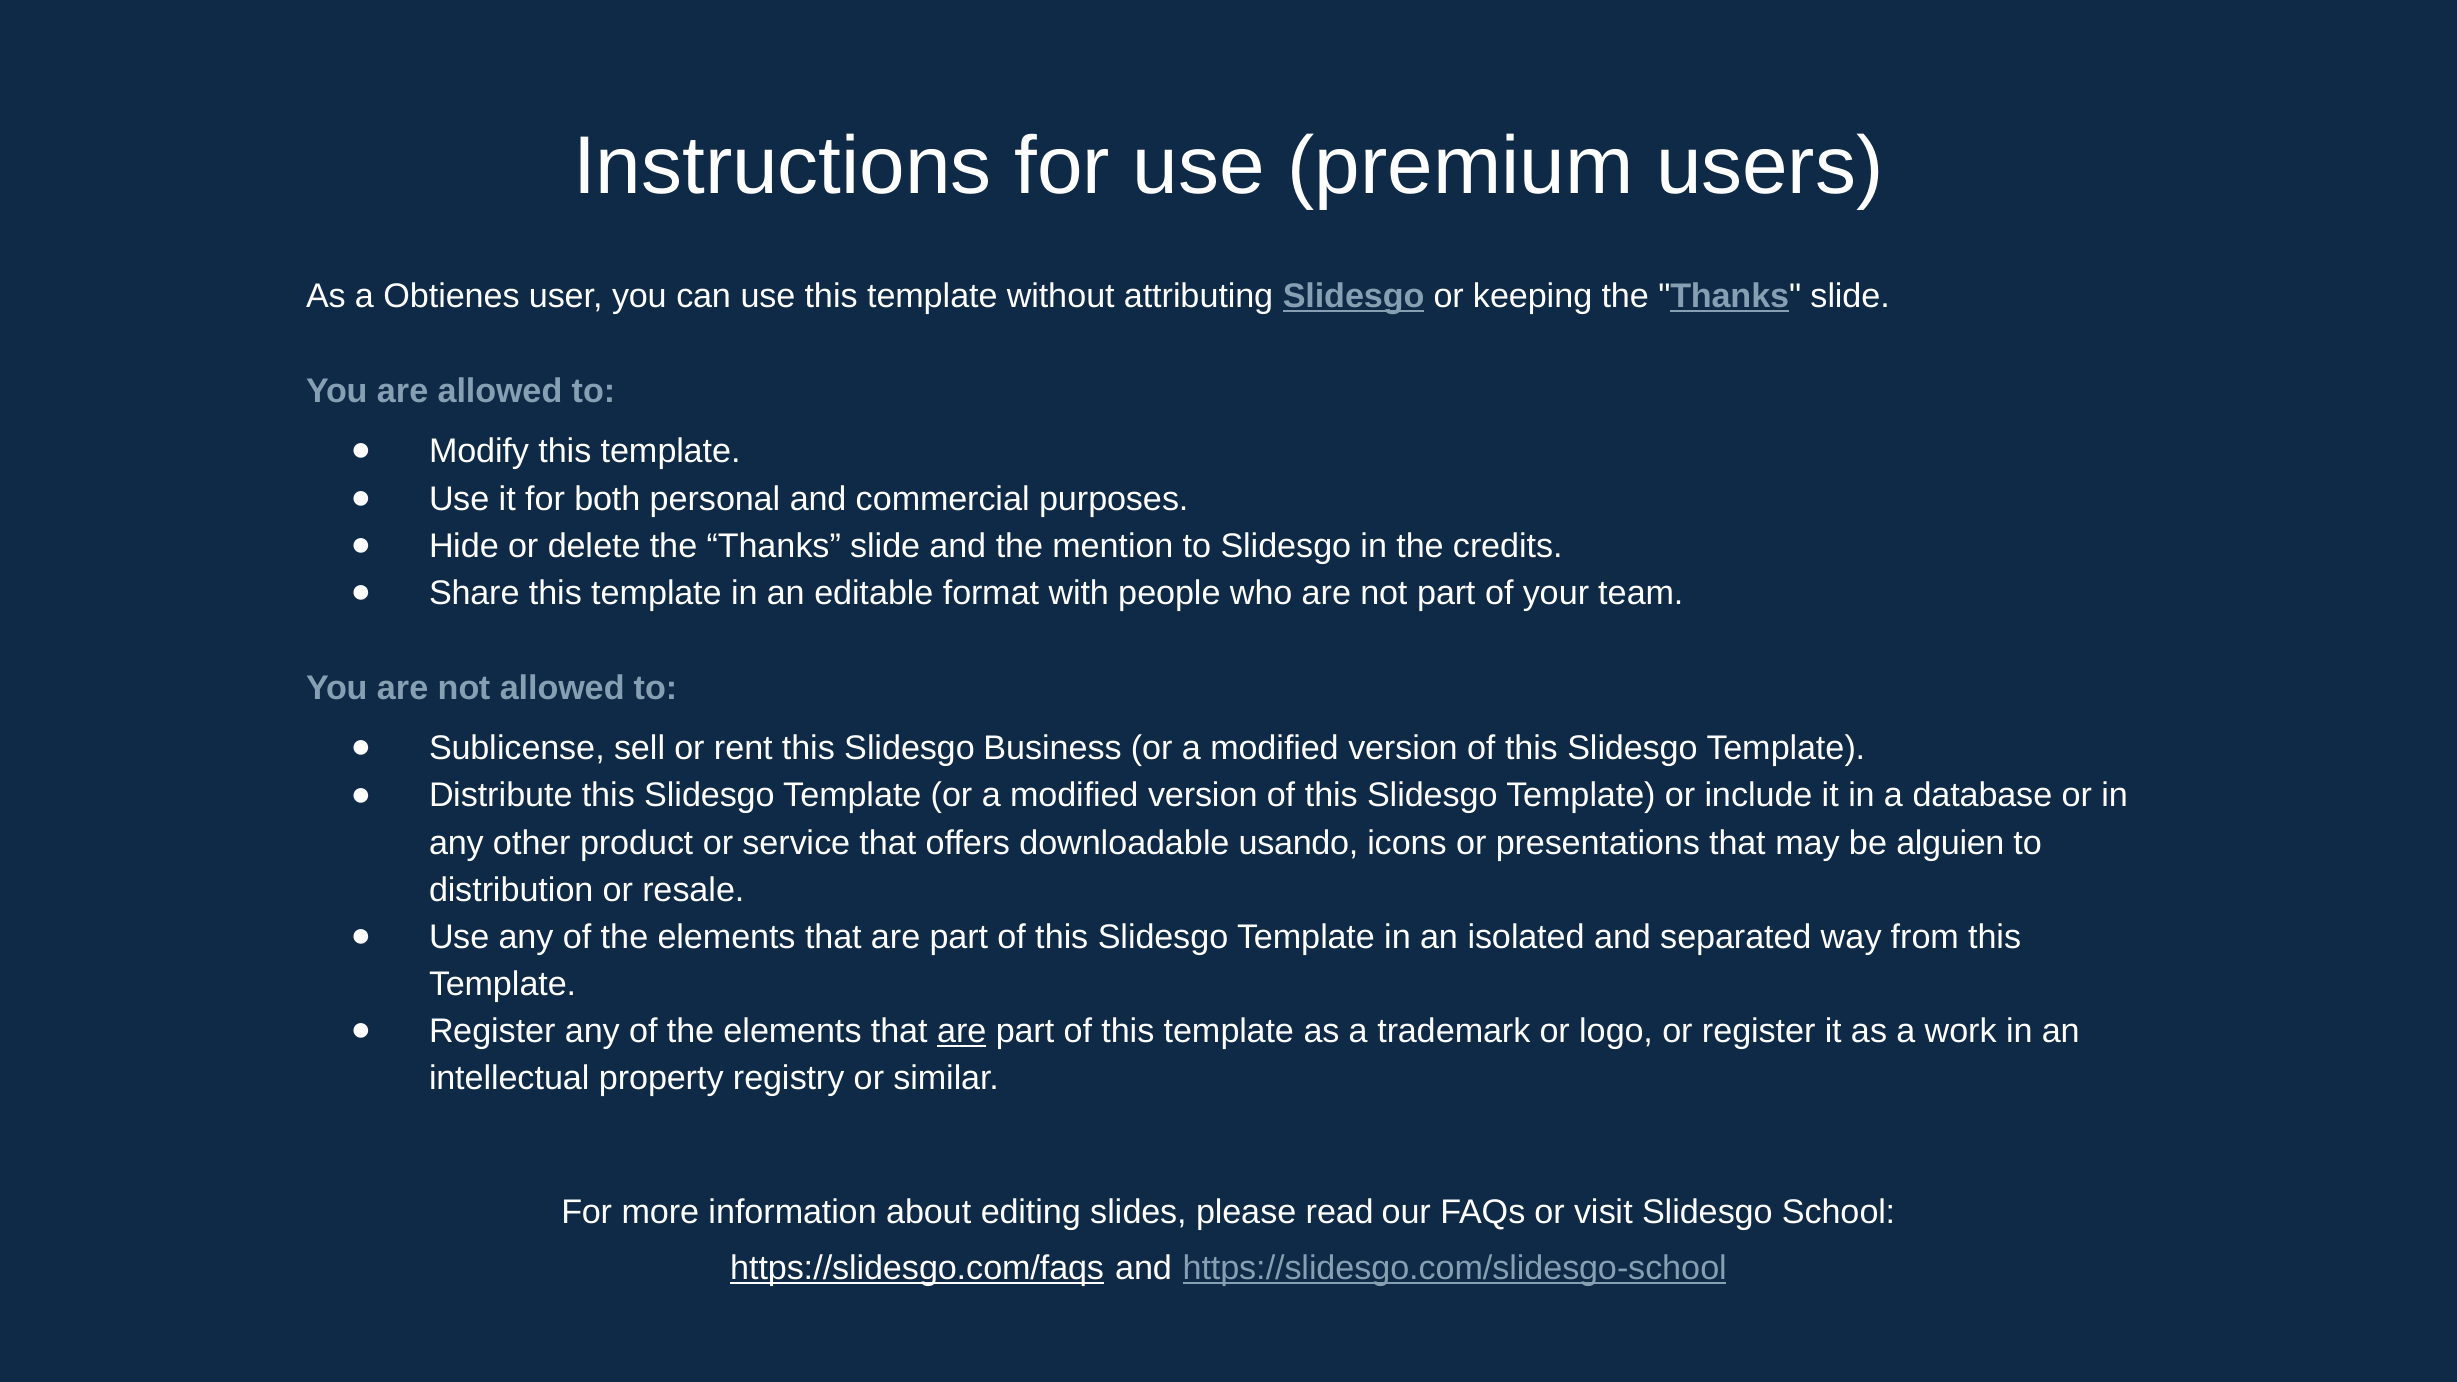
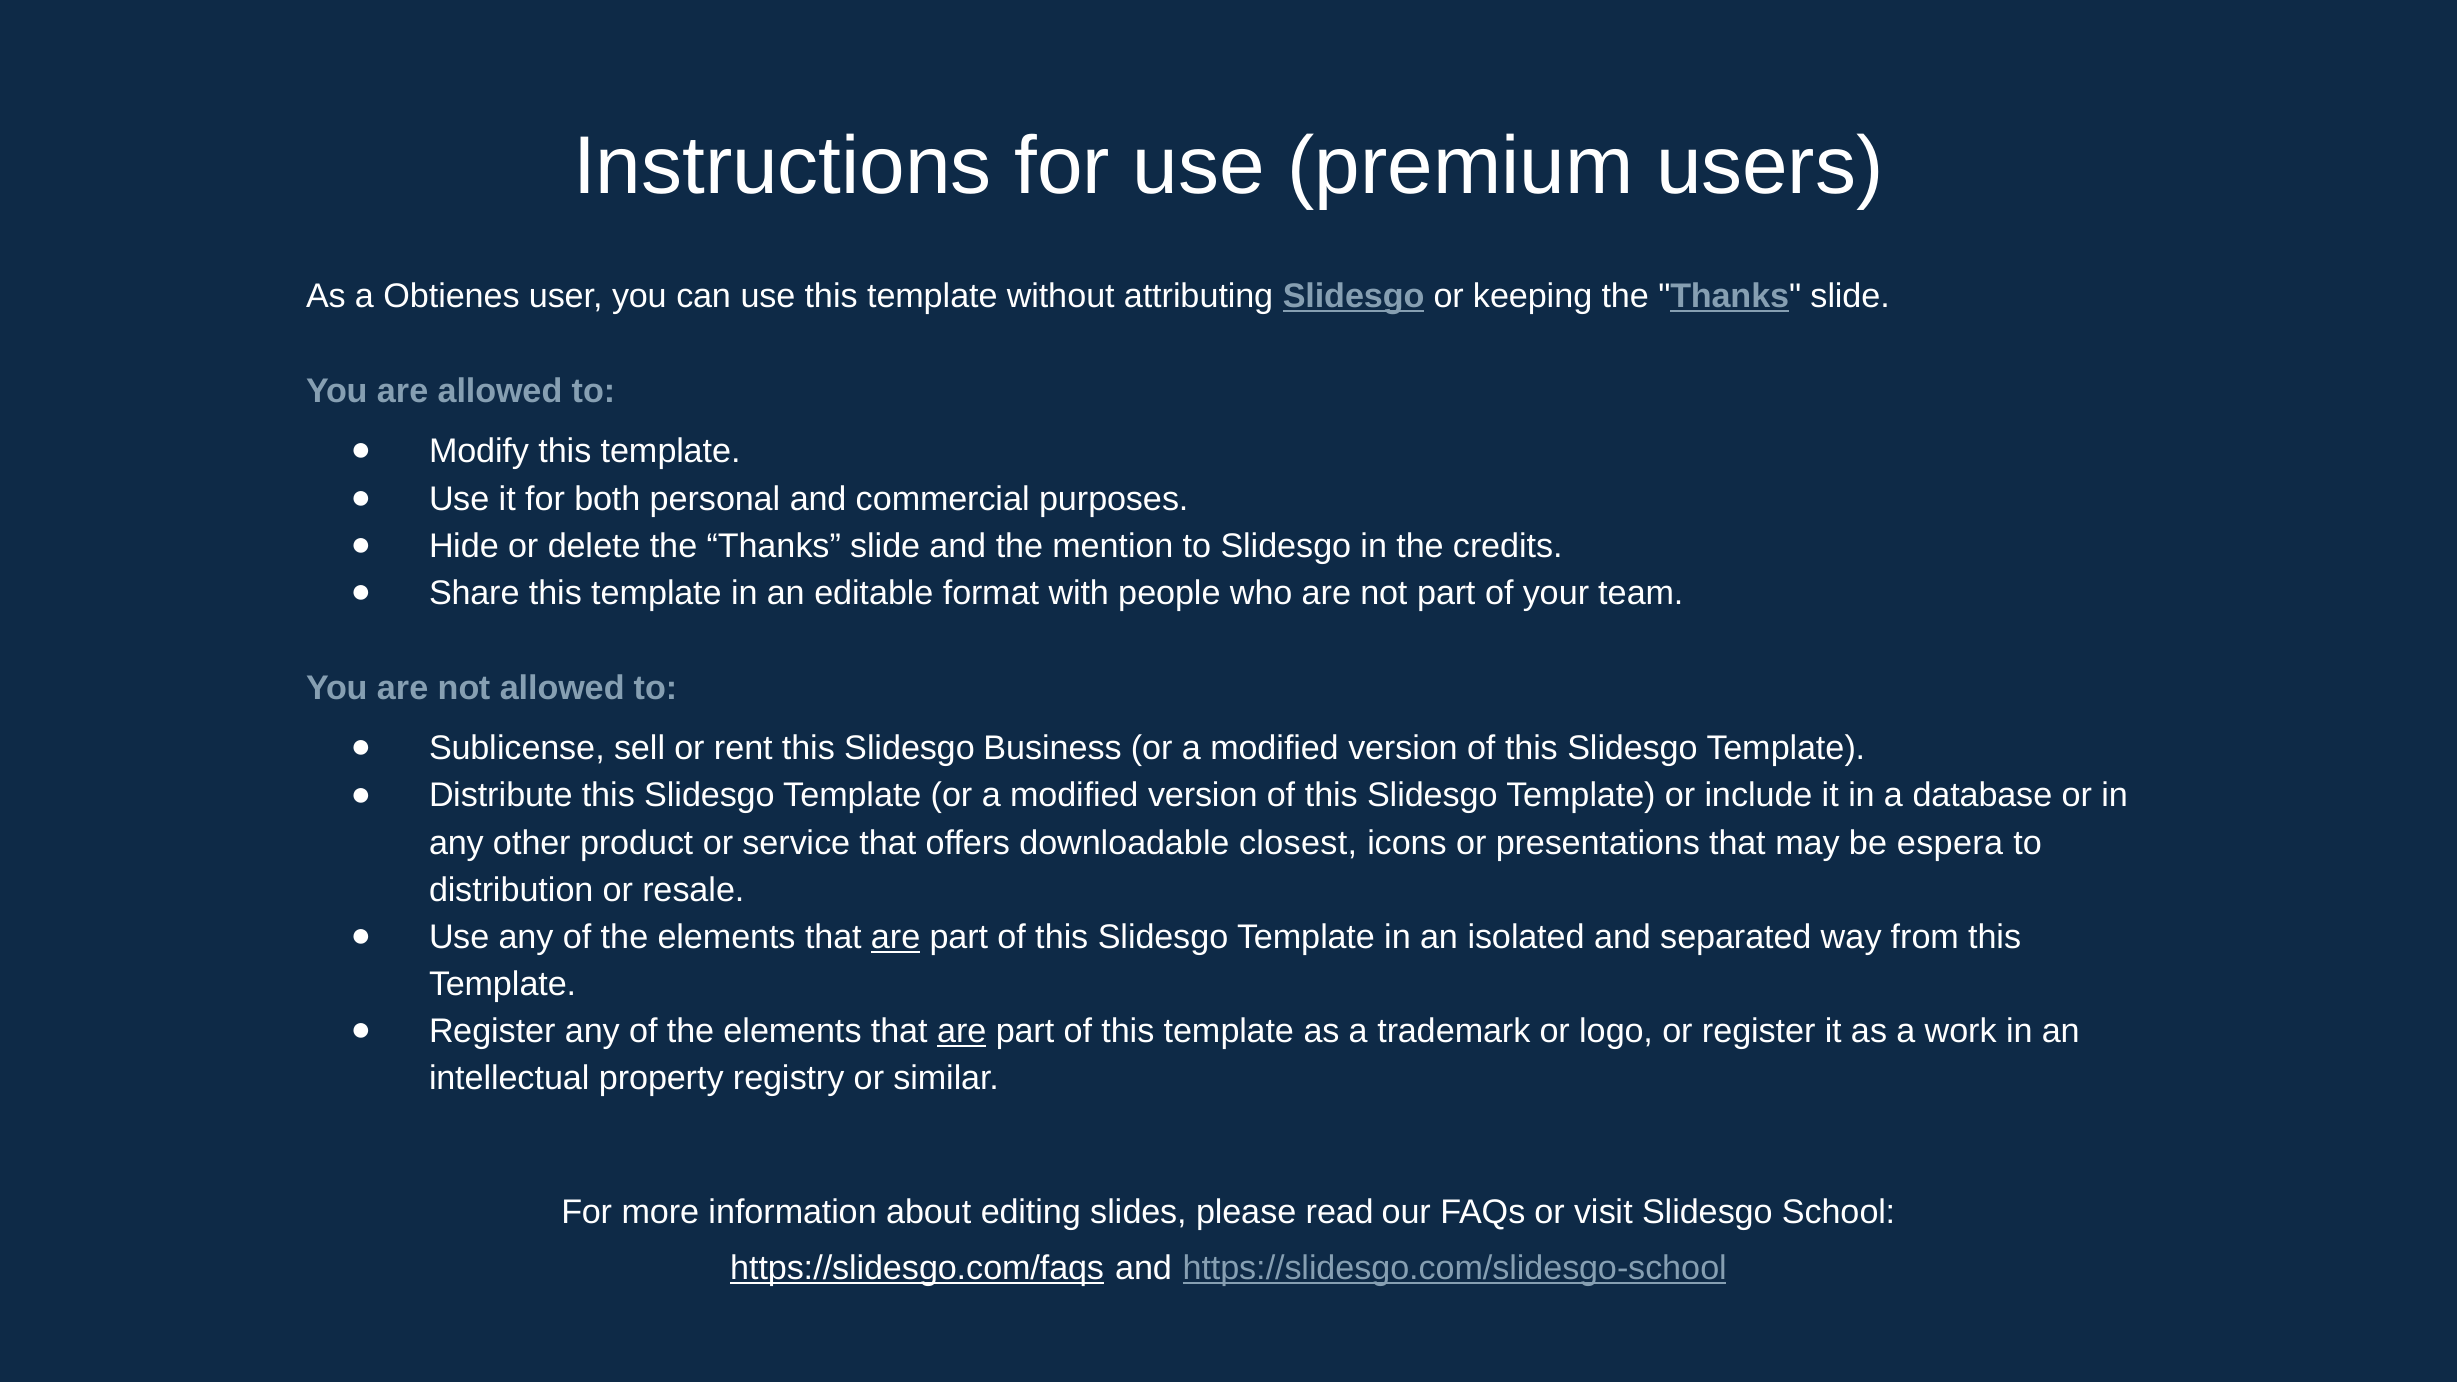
usando: usando -> closest (1298, 843)
alguien: alguien -> espera (1950, 843)
are underline: none -> present (896, 937)
